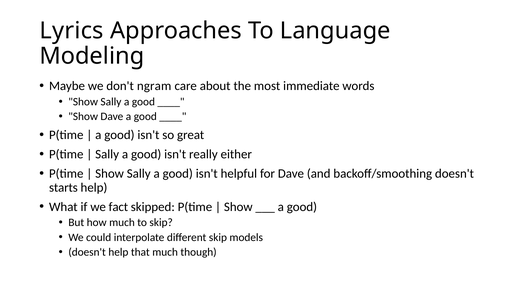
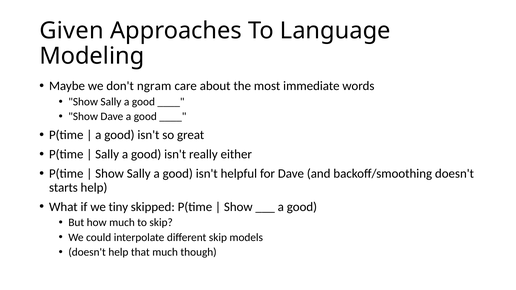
Lyrics: Lyrics -> Given (72, 31)
fact: fact -> tiny (118, 207)
